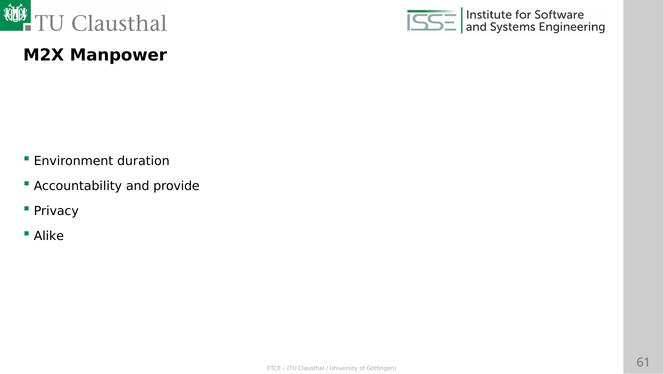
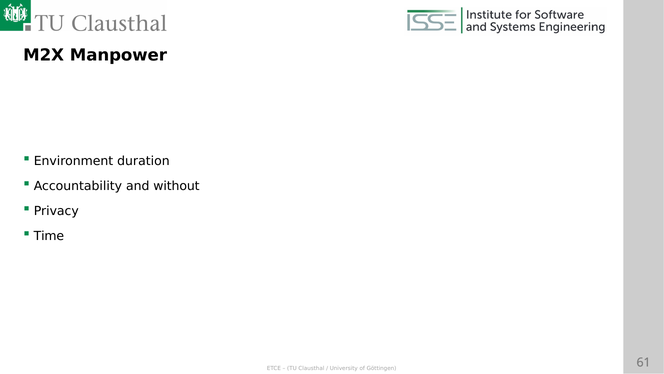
provide: provide -> without (176, 186)
Alike: Alike -> Time (49, 236)
